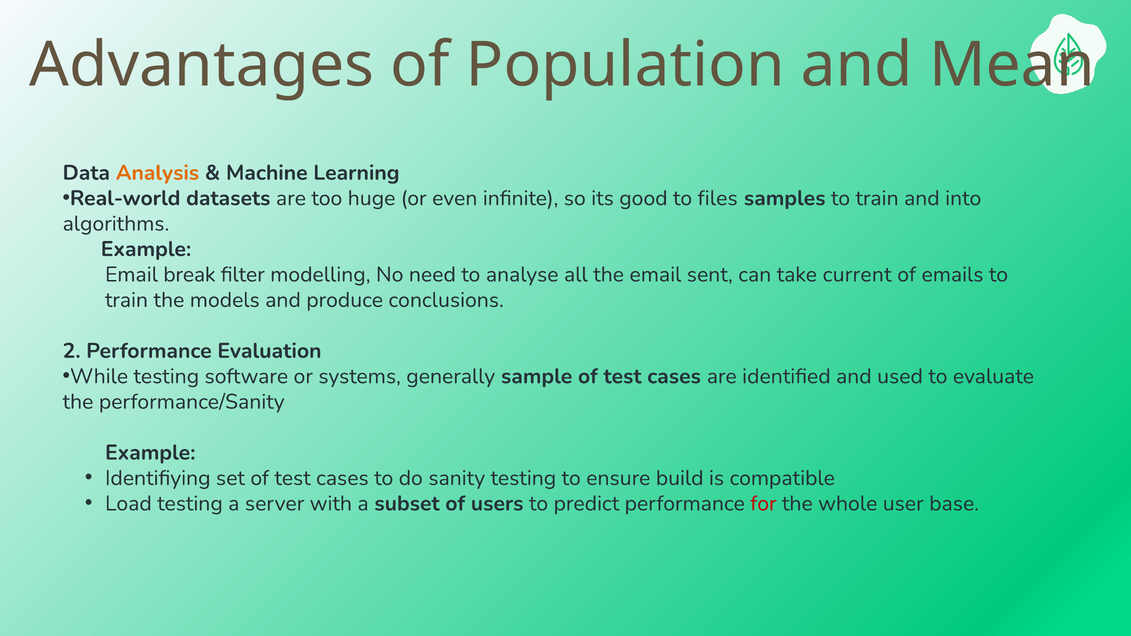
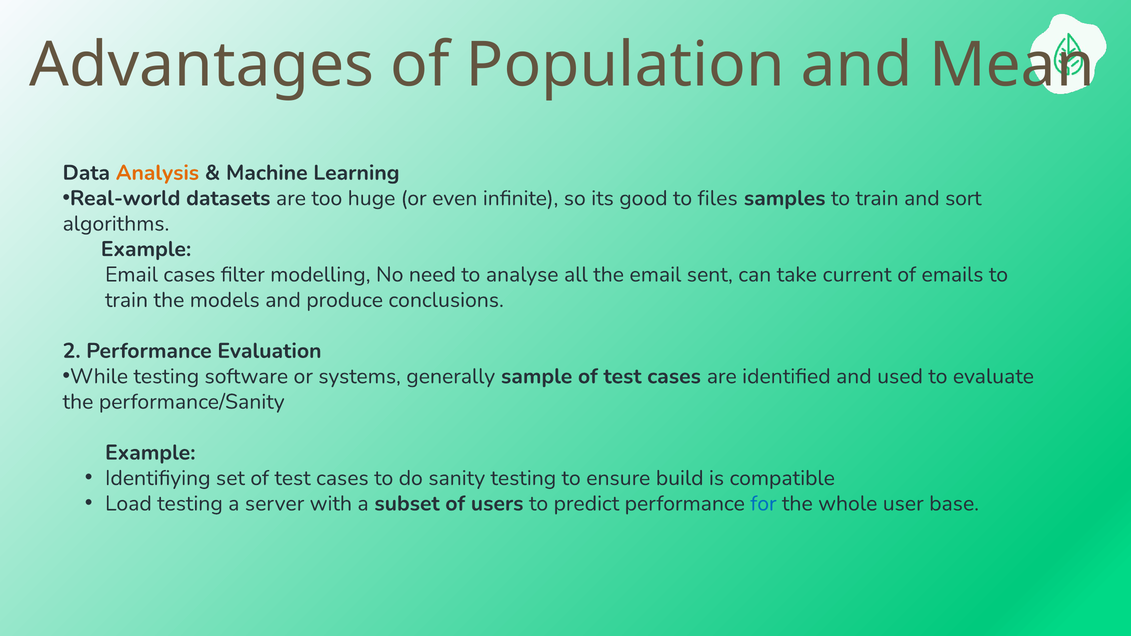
into: into -> sort (963, 198)
Email break: break -> cases (189, 275)
for colour: red -> blue (763, 504)
